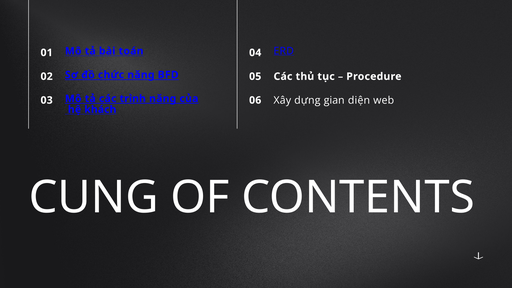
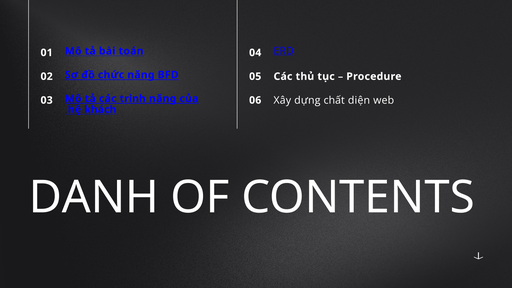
gian: gian -> chất (334, 100)
CUNG: CUNG -> DANH (94, 197)
